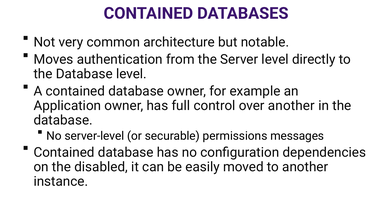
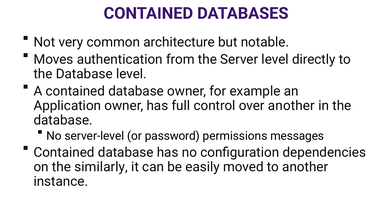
securable: securable -> password (172, 136)
disabled: disabled -> similarly (101, 167)
